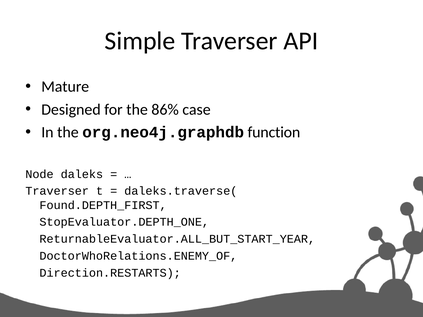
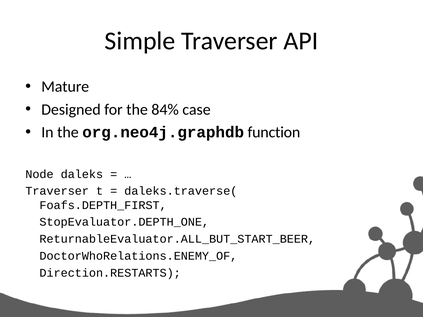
86%: 86% -> 84% (165, 110)
Found.DEPTH_FIRST: Found.DEPTH_FIRST -> Foafs.DEPTH_FIRST (103, 205)
ReturnableEvaluator.ALL_BUT_START_YEAR: ReturnableEvaluator.ALL_BUT_START_YEAR -> ReturnableEvaluator.ALL_BUT_START_BEER (177, 239)
